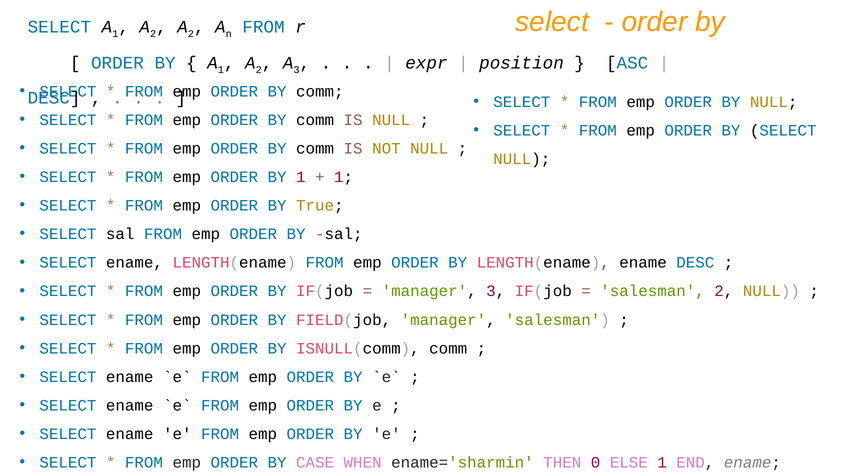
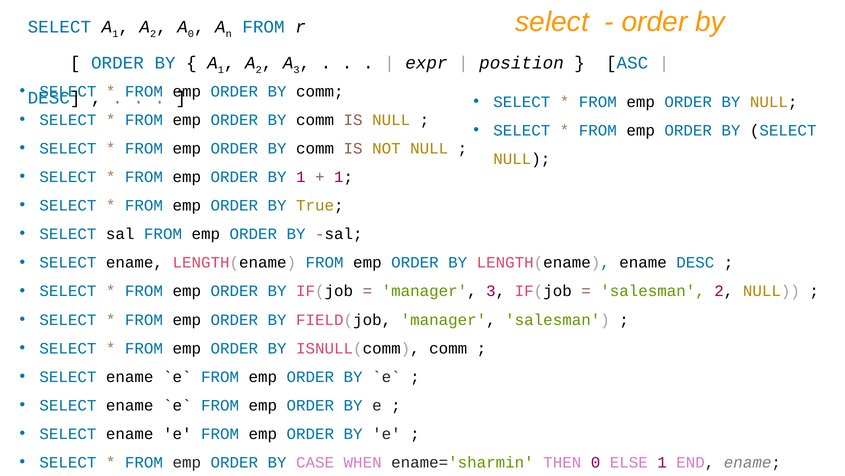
2: 2 -> 0 (191, 34)
